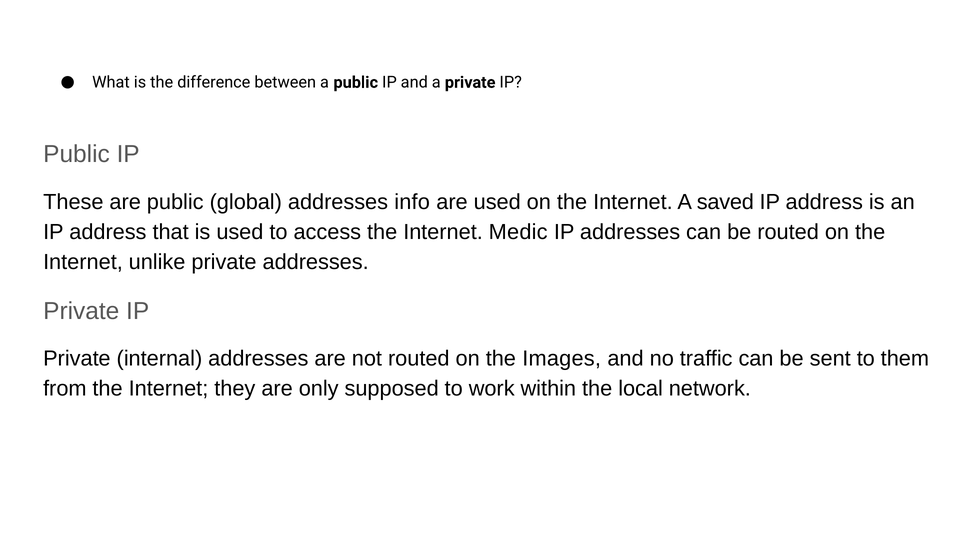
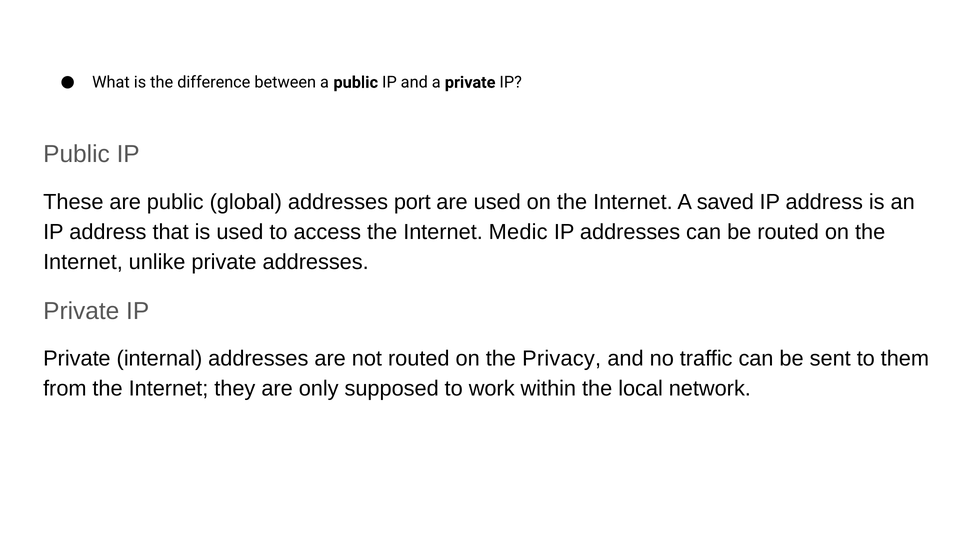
info: info -> port (412, 202)
Images: Images -> Privacy (562, 358)
